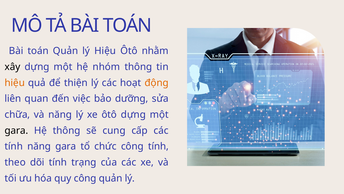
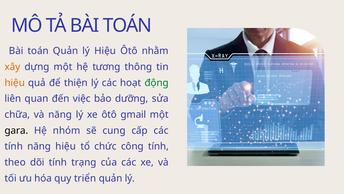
xây colour: black -> orange (12, 67)
nhóm: nhóm -> tương (106, 67)
động colour: orange -> green (157, 83)
ôtô dựng: dựng -> gmail (133, 114)
Hệ thông: thông -> nhóm (67, 130)
năng gara: gara -> hiệu (66, 146)
quy công: công -> triển (85, 178)
